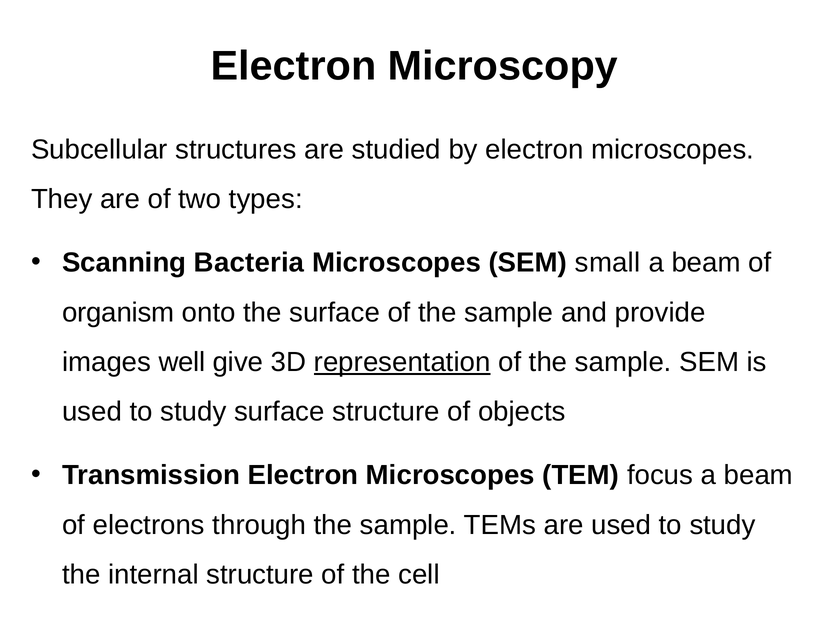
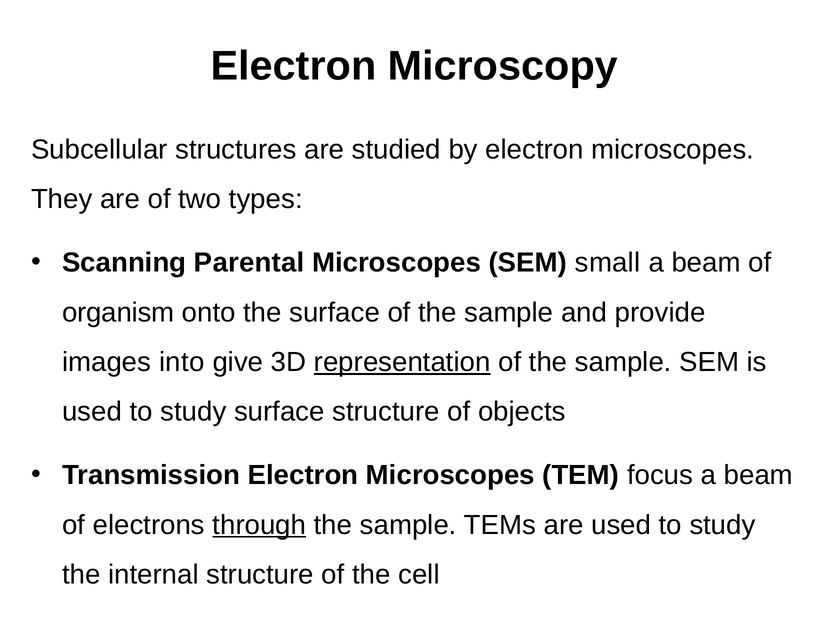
Bacteria: Bacteria -> Parental (249, 263)
well: well -> into (182, 363)
through underline: none -> present (259, 526)
